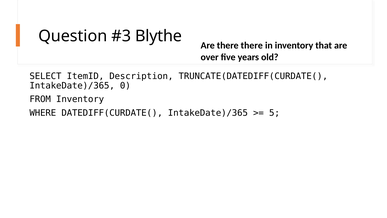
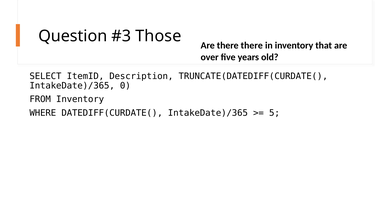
Blythe: Blythe -> Those (158, 36)
